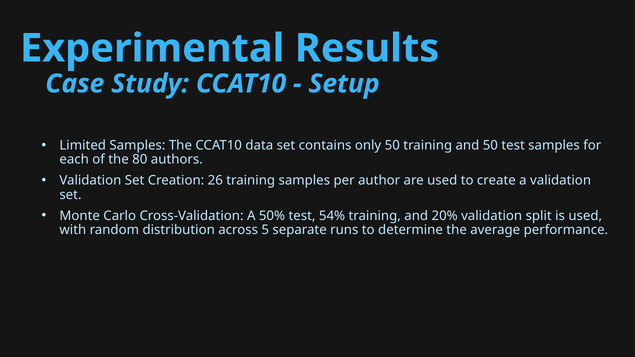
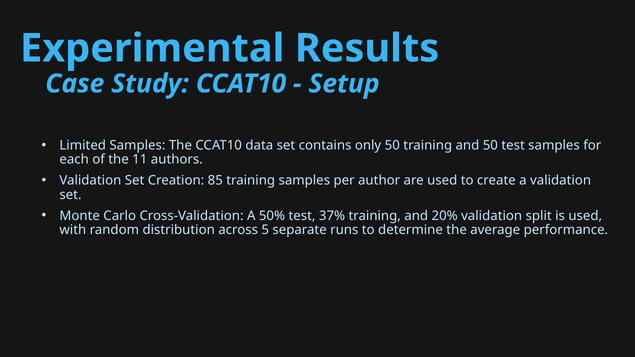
80: 80 -> 11 (140, 160)
26: 26 -> 85 (215, 181)
54%: 54% -> 37% (332, 216)
